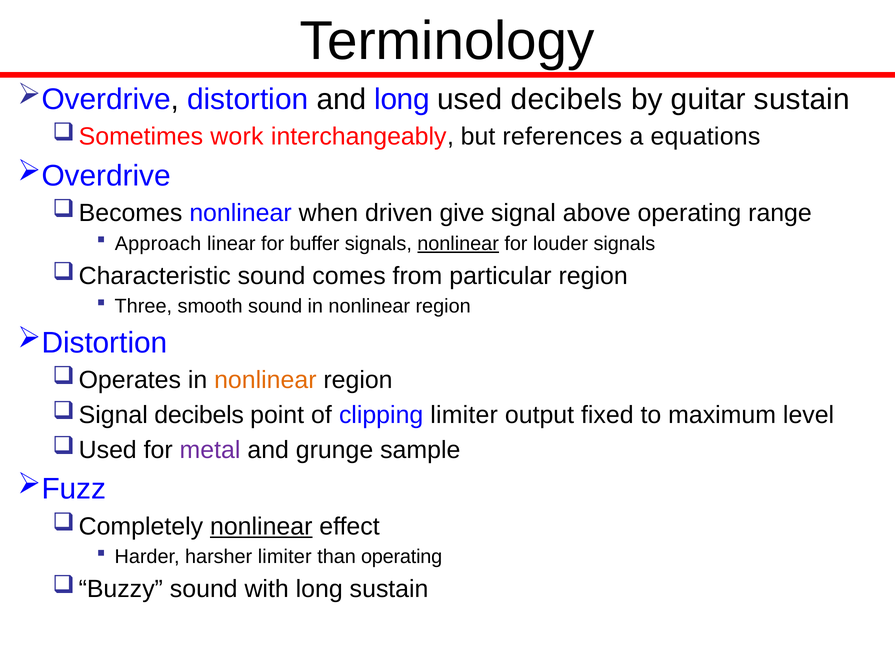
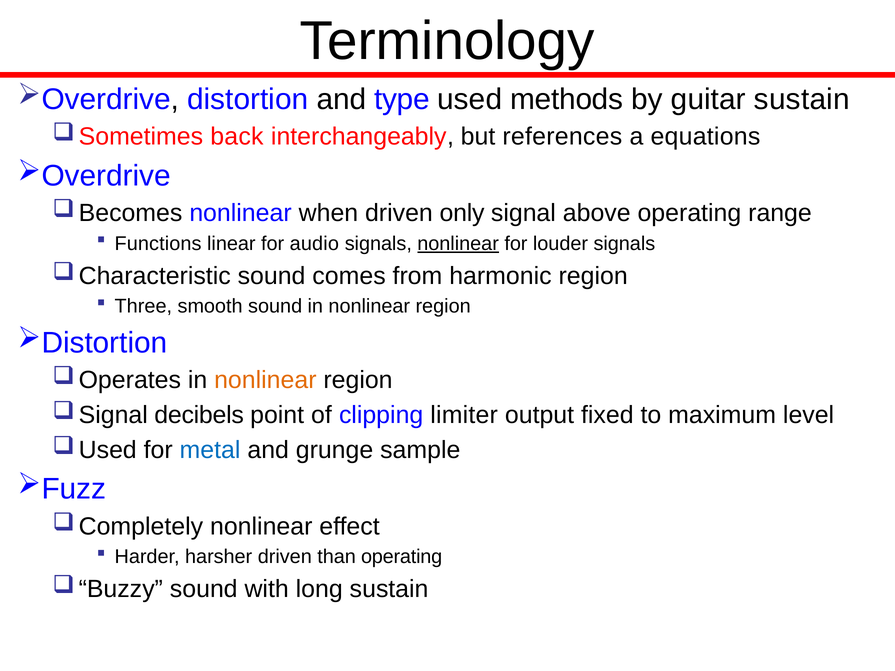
and long: long -> type (402, 99)
used decibels: decibels -> methods (567, 99)
work: work -> back (237, 137)
give: give -> only (462, 213)
Approach: Approach -> Functions (158, 244)
buffer: buffer -> audio (314, 244)
particular: particular -> harmonic (500, 276)
metal colour: purple -> blue (210, 450)
nonlinear underline: present -> none (261, 527)
harsher limiter: limiter -> driven (285, 557)
